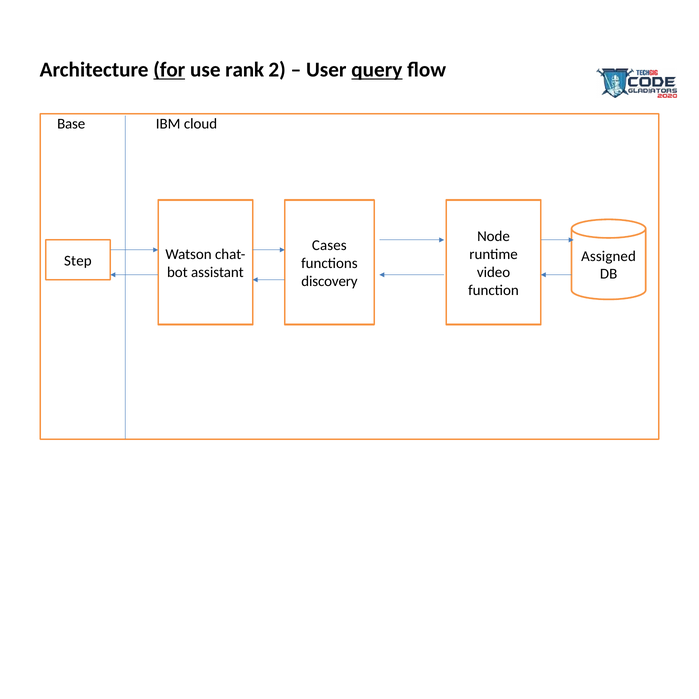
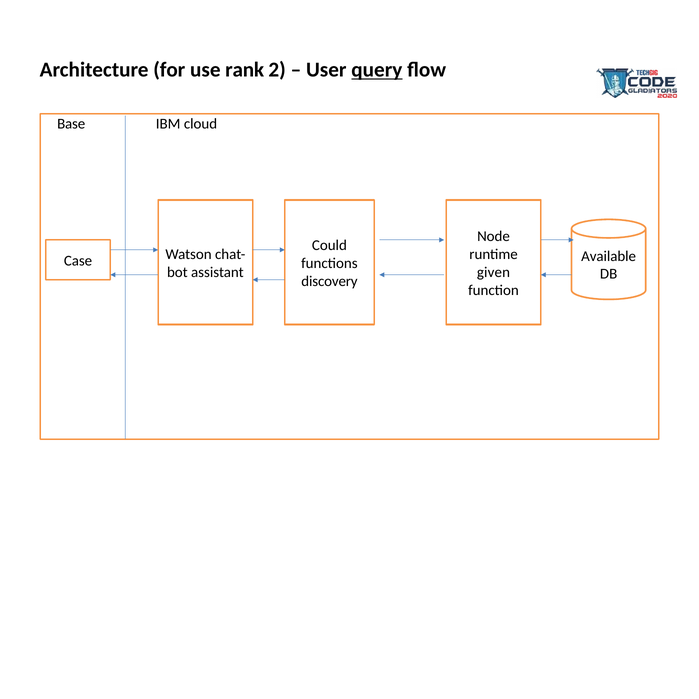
for underline: present -> none (169, 70)
Cases: Cases -> Could (329, 245)
Assigned: Assigned -> Available (609, 256)
Step: Step -> Case (78, 261)
video: video -> given (493, 272)
